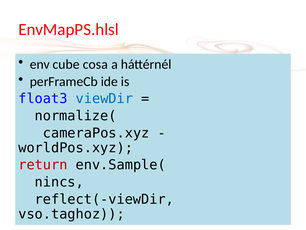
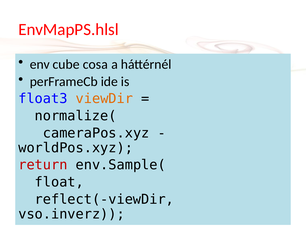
viewDir colour: blue -> orange (104, 98)
nincs: nincs -> float (59, 182)
vso.taghoz: vso.taghoz -> vso.inverz (72, 214)
